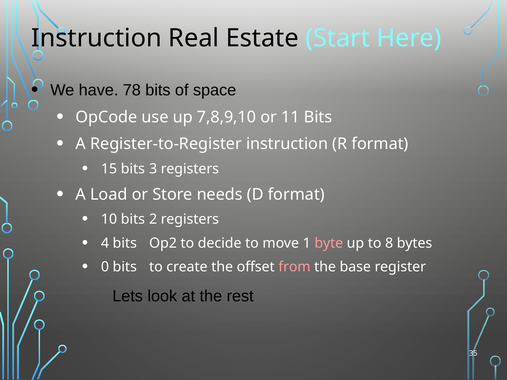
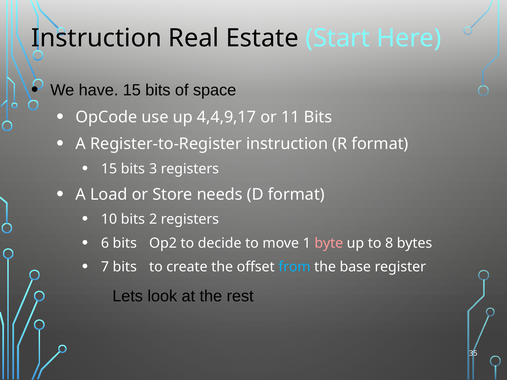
have 78: 78 -> 15 (132, 90)
7,8,9,10: 7,8,9,10 -> 4,4,9,17 (227, 117)
4: 4 -> 6 (105, 243)
0: 0 -> 7 (105, 267)
from colour: pink -> light blue (294, 267)
